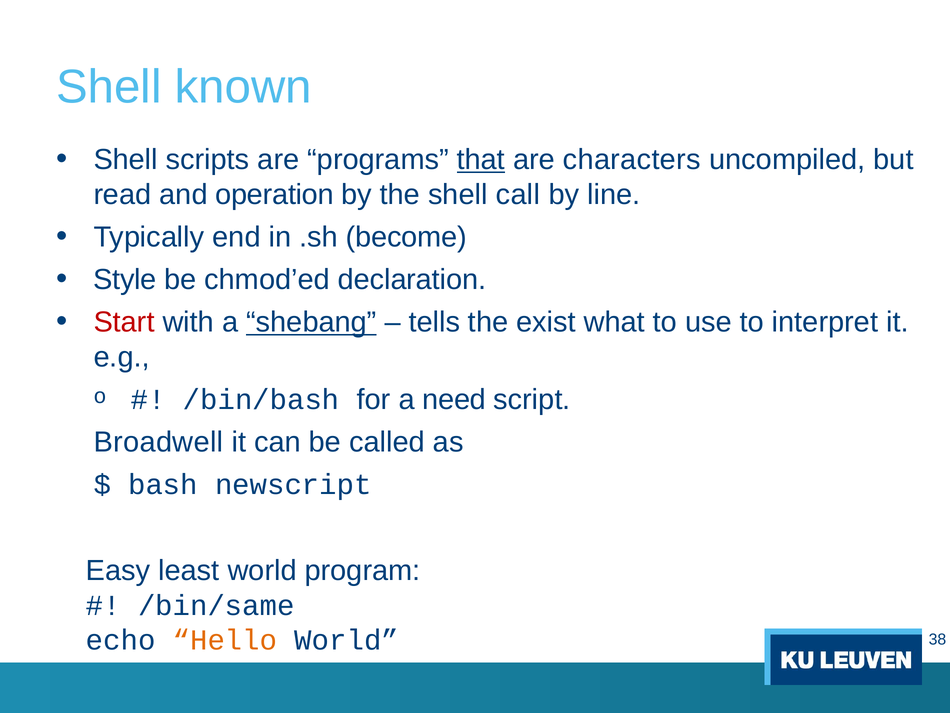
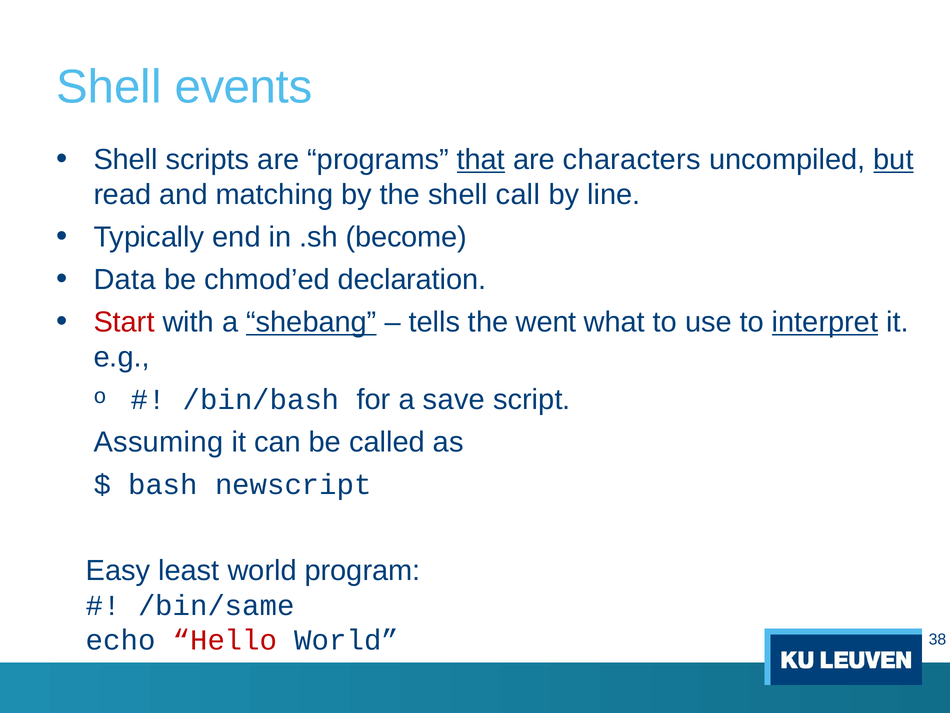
known: known -> events (244, 87)
but underline: none -> present (893, 160)
operation: operation -> matching (274, 195)
Style: Style -> Data (125, 279)
exist: exist -> went (546, 322)
interpret underline: none -> present (825, 322)
need: need -> save (454, 399)
Broadwell: Broadwell -> Assuming (158, 442)
Hello colour: orange -> red (225, 640)
